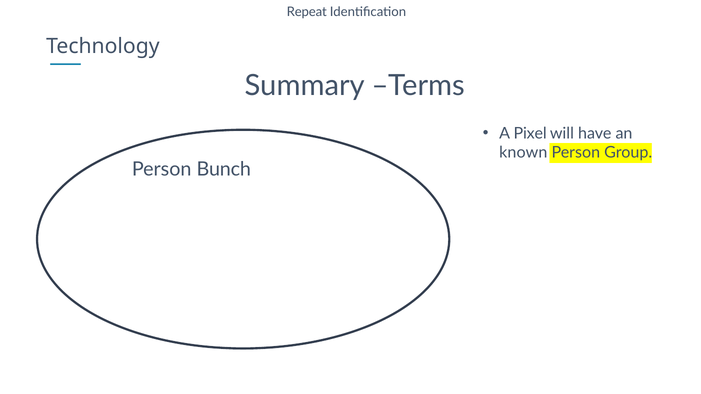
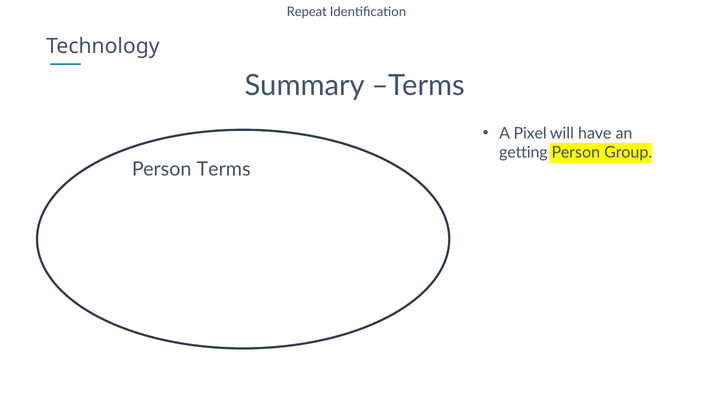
known: known -> getting (523, 153)
Person Bunch: Bunch -> Terms (224, 169)
